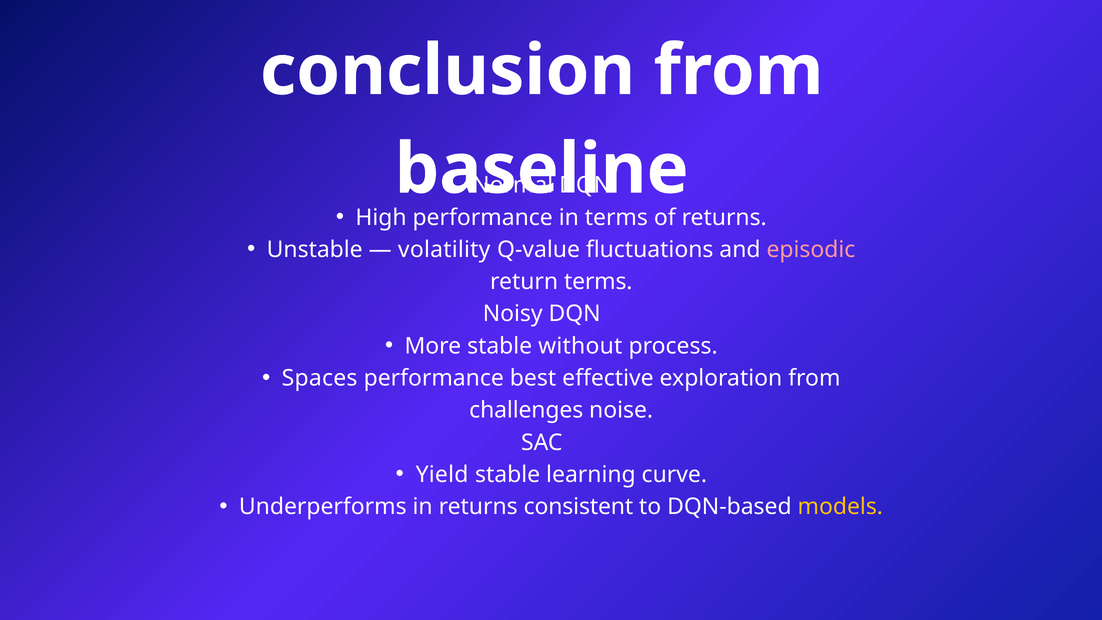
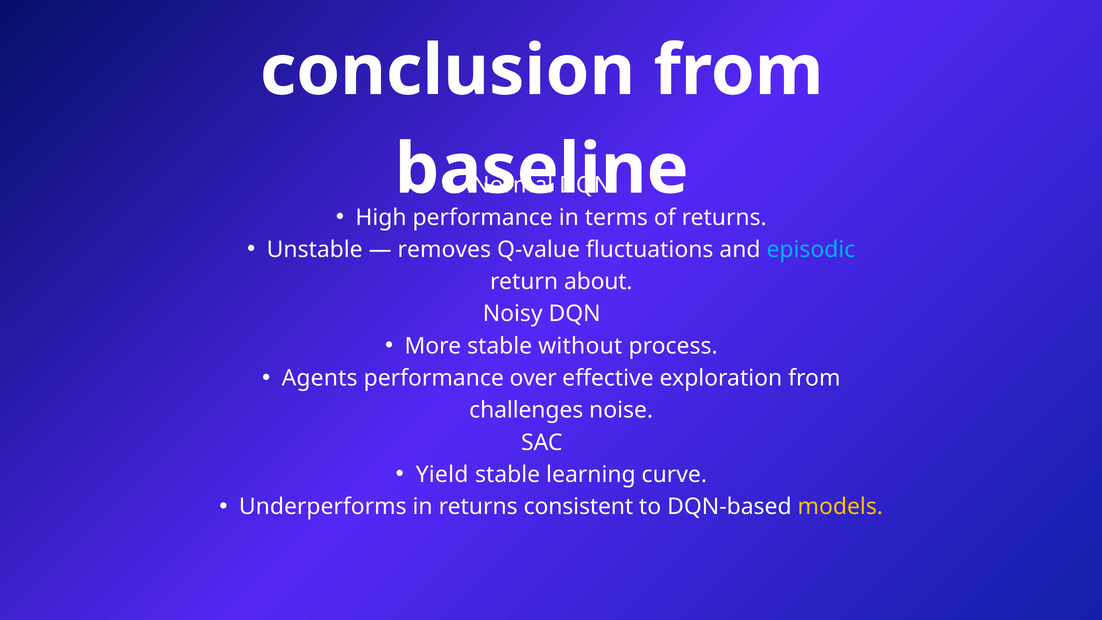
volatility: volatility -> removes (444, 250)
episodic colour: pink -> light blue (811, 250)
return terms: terms -> about (598, 282)
Spaces: Spaces -> Agents (320, 378)
best: best -> over (533, 378)
